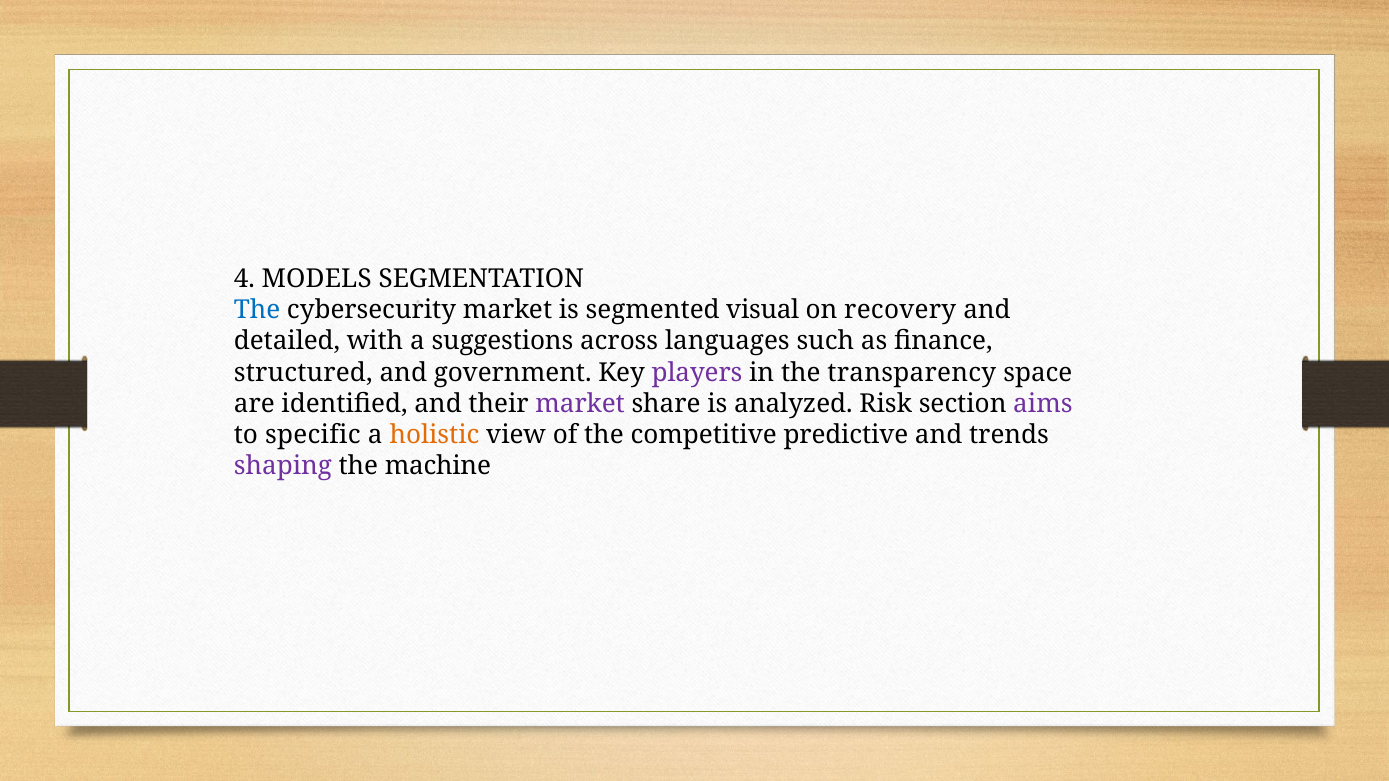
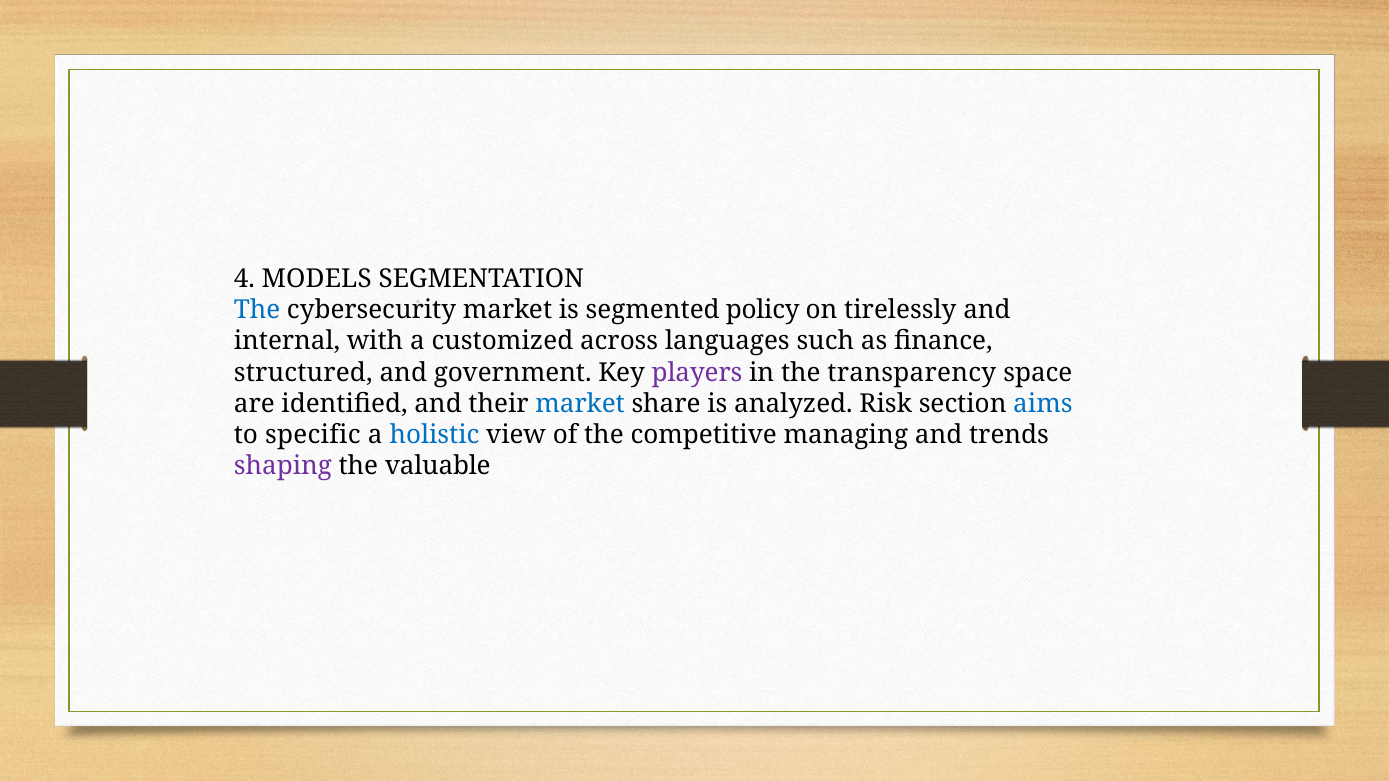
visual: visual -> policy (763, 310)
recovery: recovery -> tirelessly (900, 310)
detailed: detailed -> internal (287, 341)
suggestions: suggestions -> customized (502, 341)
market colour: purple -> blue (580, 404)
aims colour: purple -> blue (1043, 404)
holistic colour: orange -> blue (435, 435)
predictive: predictive -> managing (846, 435)
machine: machine -> valuable (438, 466)
